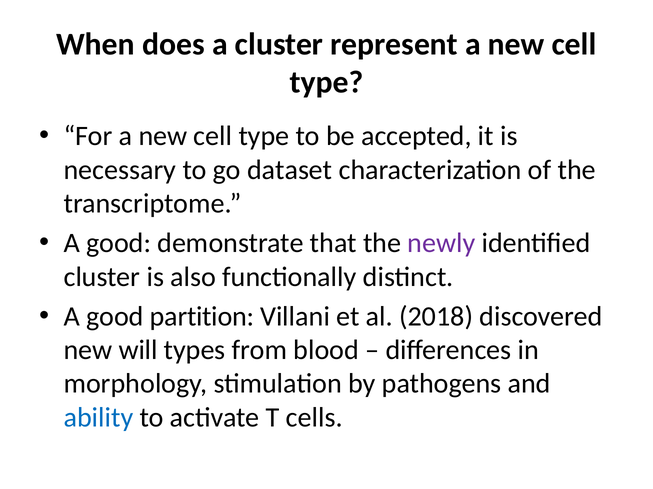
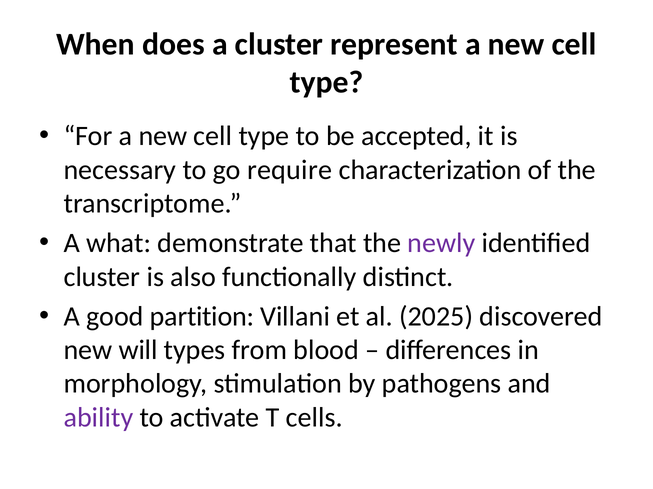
dataset: dataset -> require (290, 170)
good: good -> what (119, 243)
2018: 2018 -> 2025 (436, 317)
ability colour: blue -> purple (98, 418)
